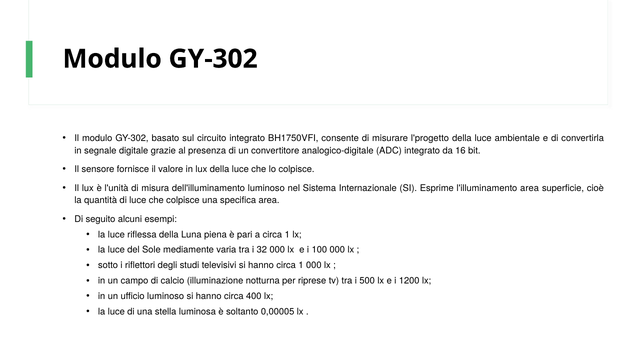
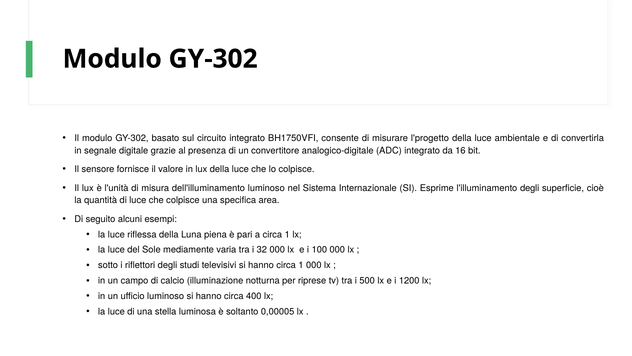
l'illuminamento area: area -> degli (530, 188)
